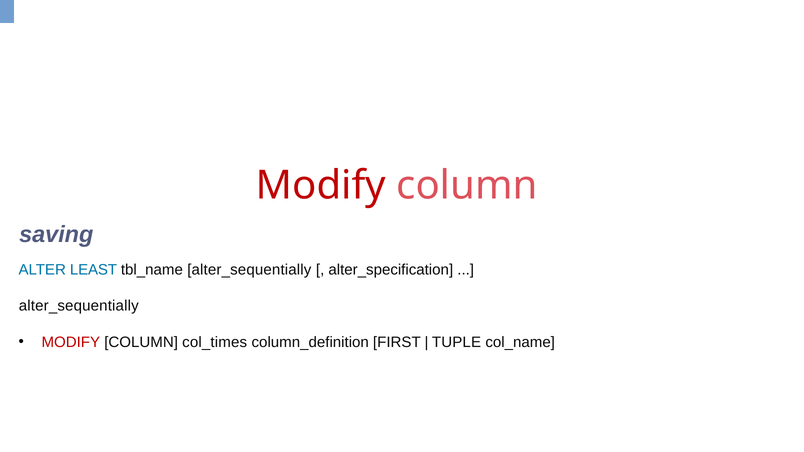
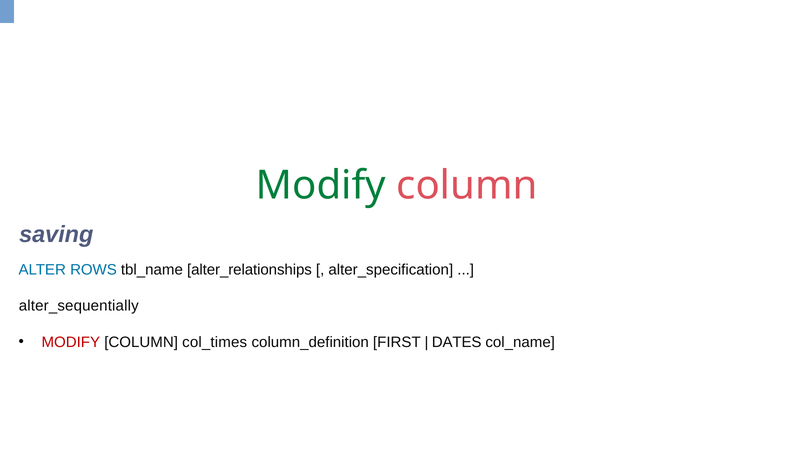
Modify colour: red -> green (321, 186)
LEAST: LEAST -> ROWS (93, 270)
tbl_name alter_sequentially: alter_sequentially -> alter_relationships (249, 270)
TUPLE: TUPLE -> DATES (457, 342)
